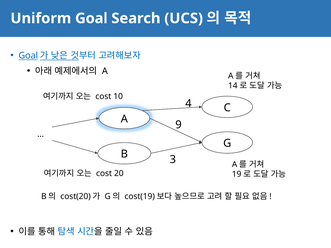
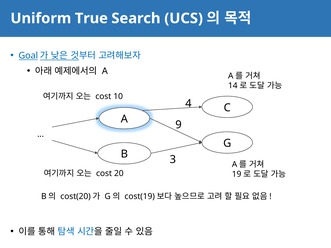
Uniform Goal: Goal -> True (91, 18)
